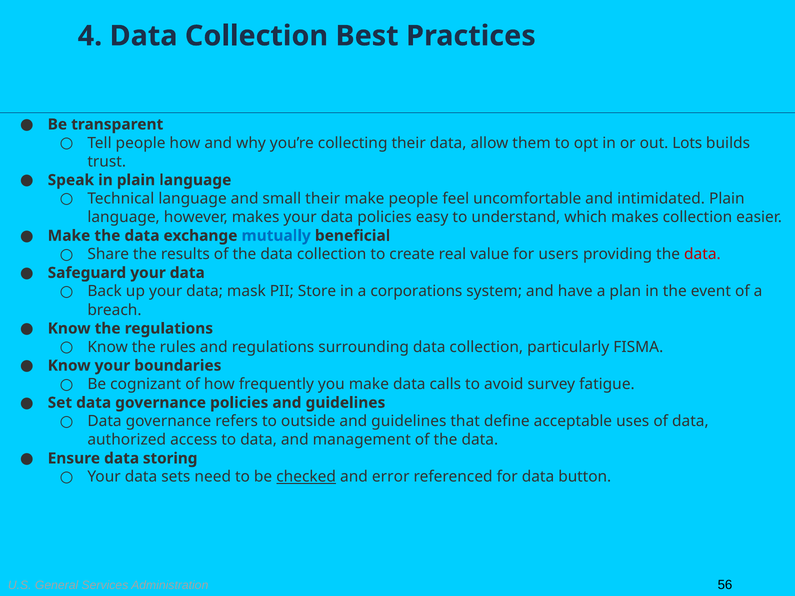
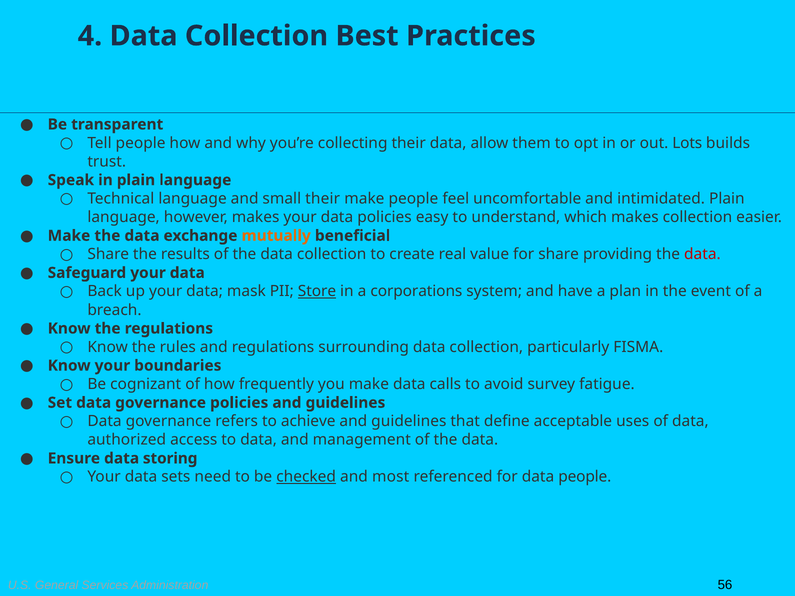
mutually colour: blue -> orange (276, 236)
for users: users -> share (559, 254)
Store underline: none -> present (317, 291)
outside: outside -> achieve (308, 421)
error: error -> most (391, 477)
data button: button -> people (585, 477)
